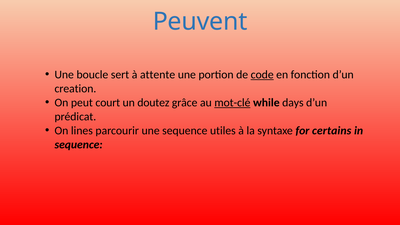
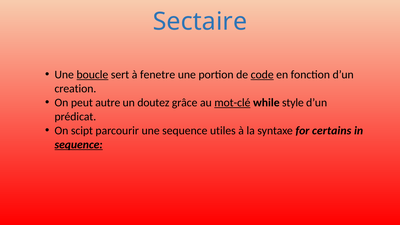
Peuvent: Peuvent -> Sectaire (200, 22)
boucle underline: none -> present (92, 75)
attente: attente -> fenetre (158, 75)
court: court -> autre (108, 103)
days: days -> style (293, 103)
lines: lines -> scipt (82, 131)
sequence underline: none -> present (79, 145)
